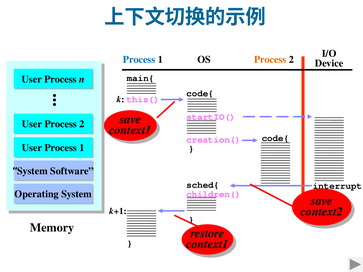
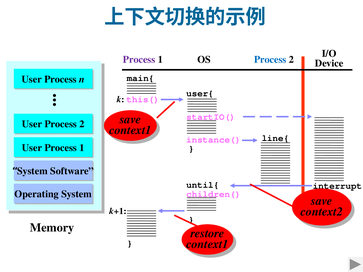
Process colour: blue -> purple (139, 60)
Process colour: orange -> blue (270, 60)
code{: code{ -> user{ (200, 93)
code{: code{ -> line{ (275, 138)
creation(: creation( -> instance( (214, 140)
sched{: sched{ -> until{ (203, 185)
